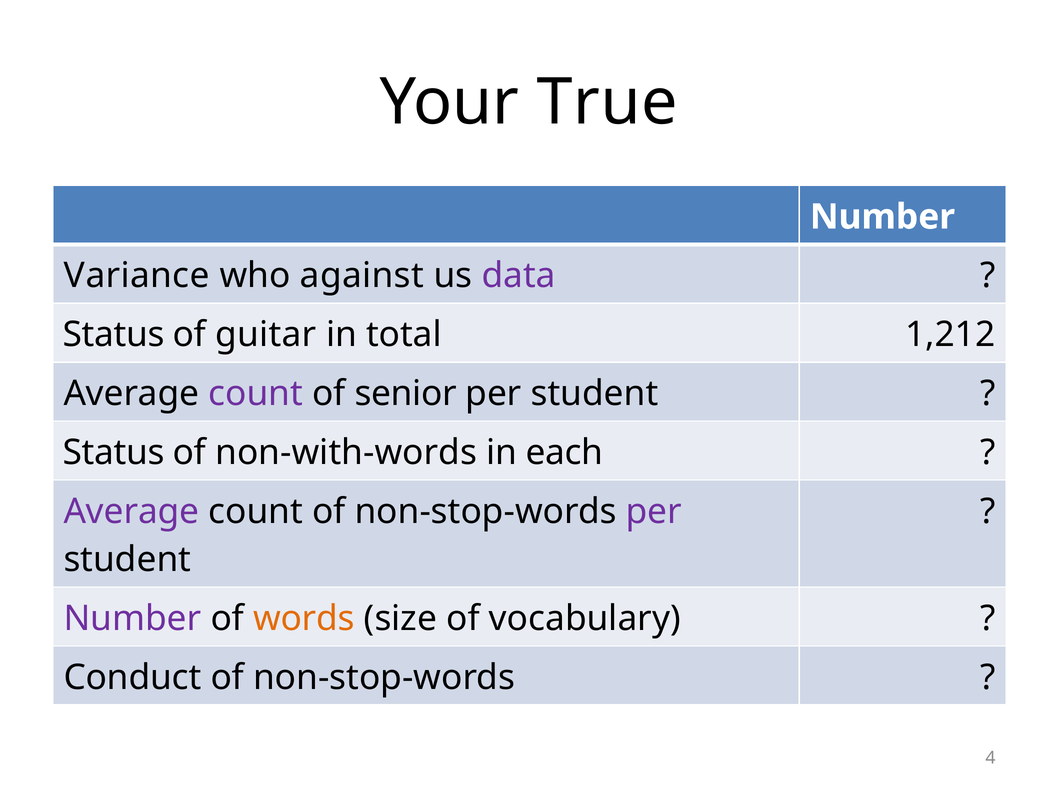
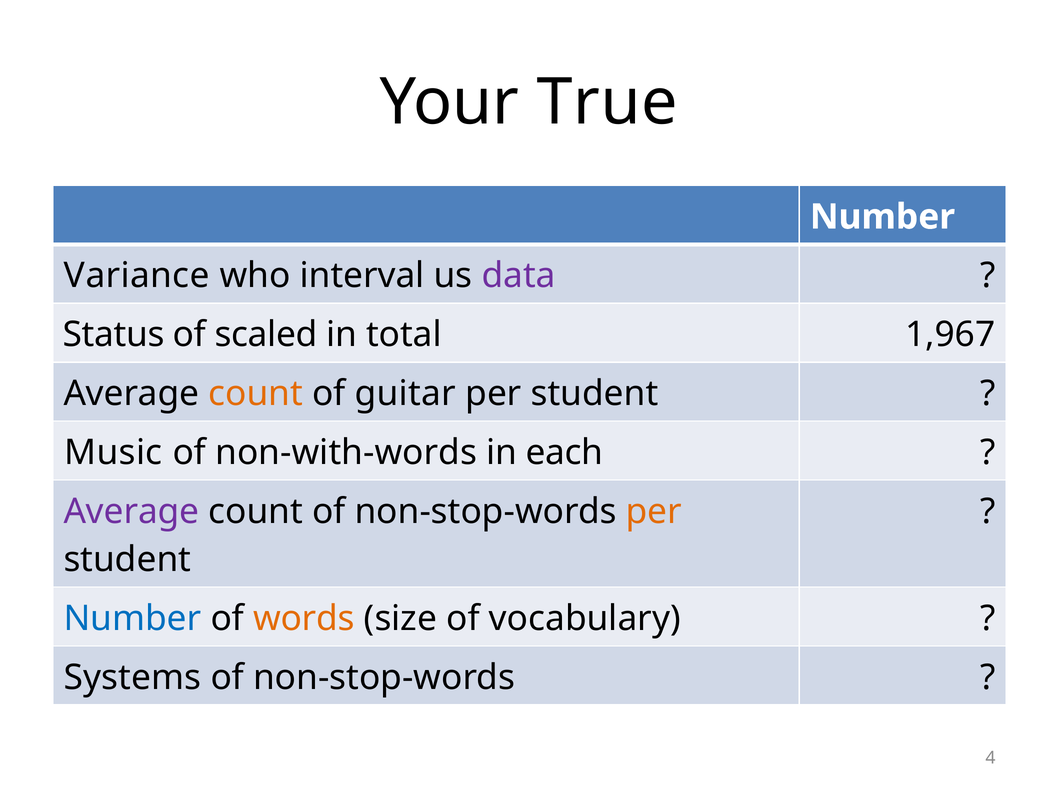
against: against -> interval (362, 276)
guitar: guitar -> scaled (266, 334)
1,212: 1,212 -> 1,967 (950, 334)
count colour: purple -> orange (256, 393)
senior: senior -> guitar (405, 393)
Status: Status -> Music (113, 452)
per colour: purple -> orange (654, 511)
Number colour: purple -> blue (132, 618)
Conduct: Conduct -> Systems (132, 677)
